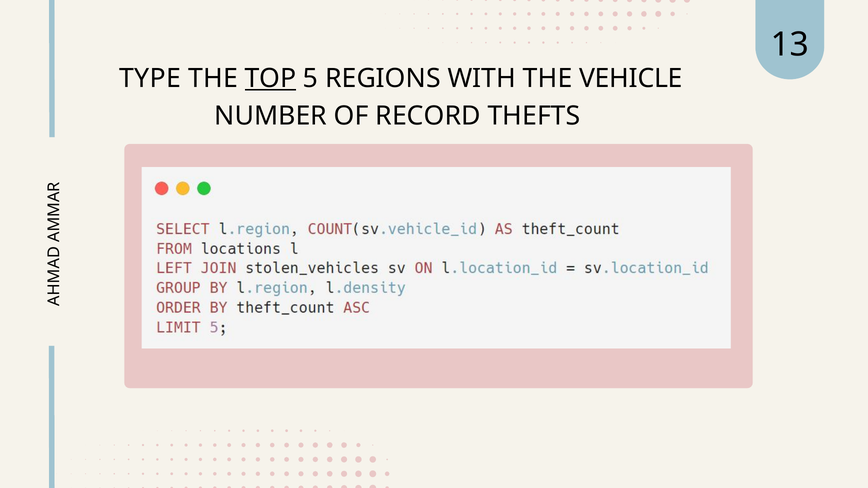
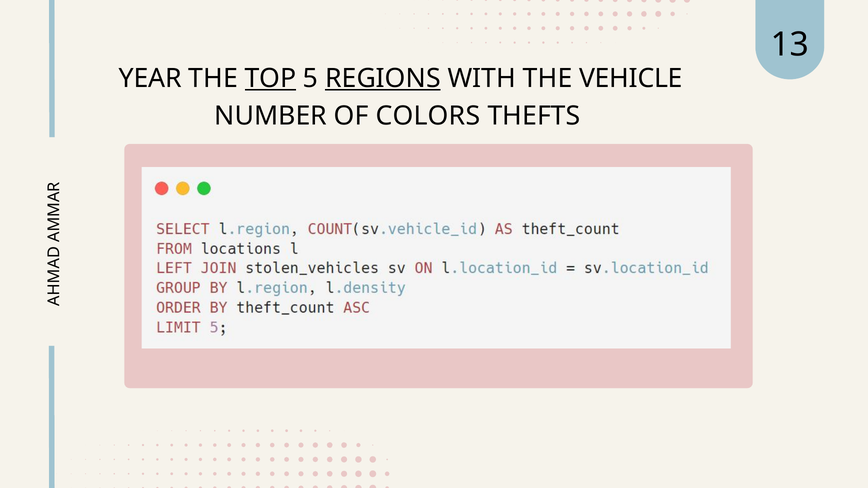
TYPE: TYPE -> YEAR (150, 78)
REGIONS underline: none -> present (383, 78)
RECORD: RECORD -> COLORS (428, 116)
